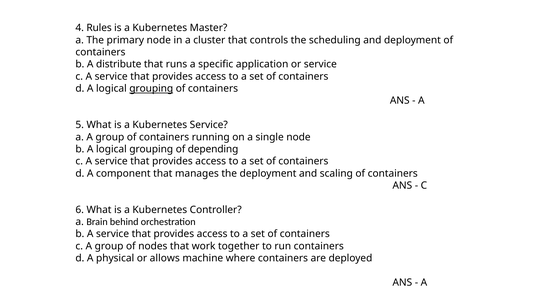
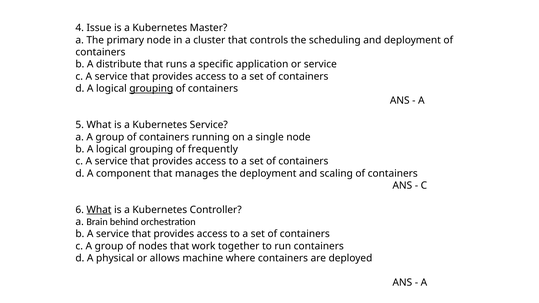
Rules: Rules -> Issue (99, 28)
depending: depending -> frequently (213, 149)
What underline: none -> present (99, 210)
